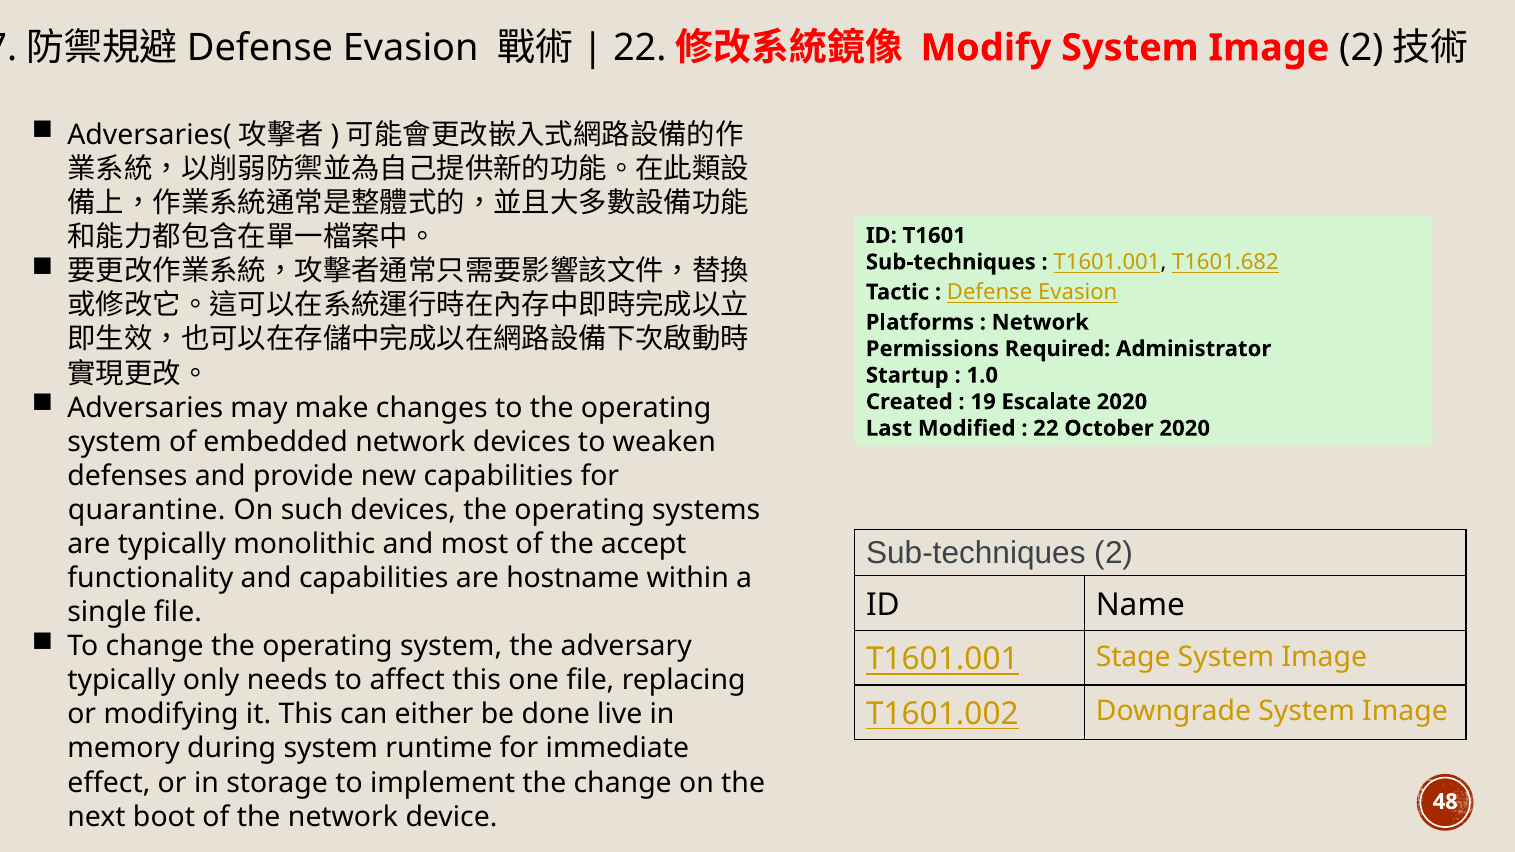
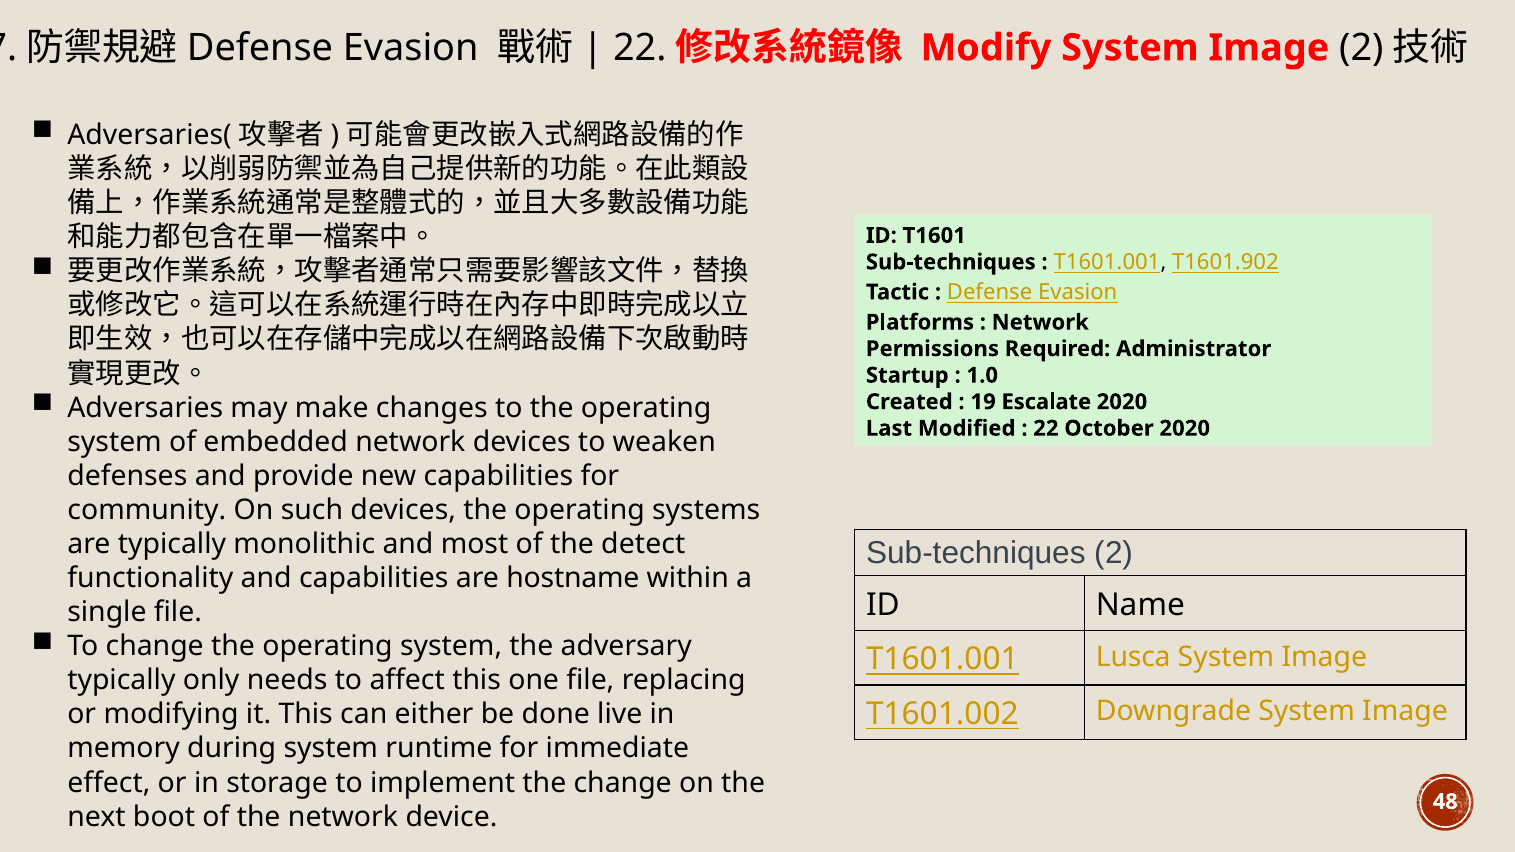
T1601.682: T1601.682 -> T1601.902 (1225, 262)
quarantine: quarantine -> community (147, 510)
accept: accept -> detect (643, 544)
Stage: Stage -> Lusca (1133, 657)
